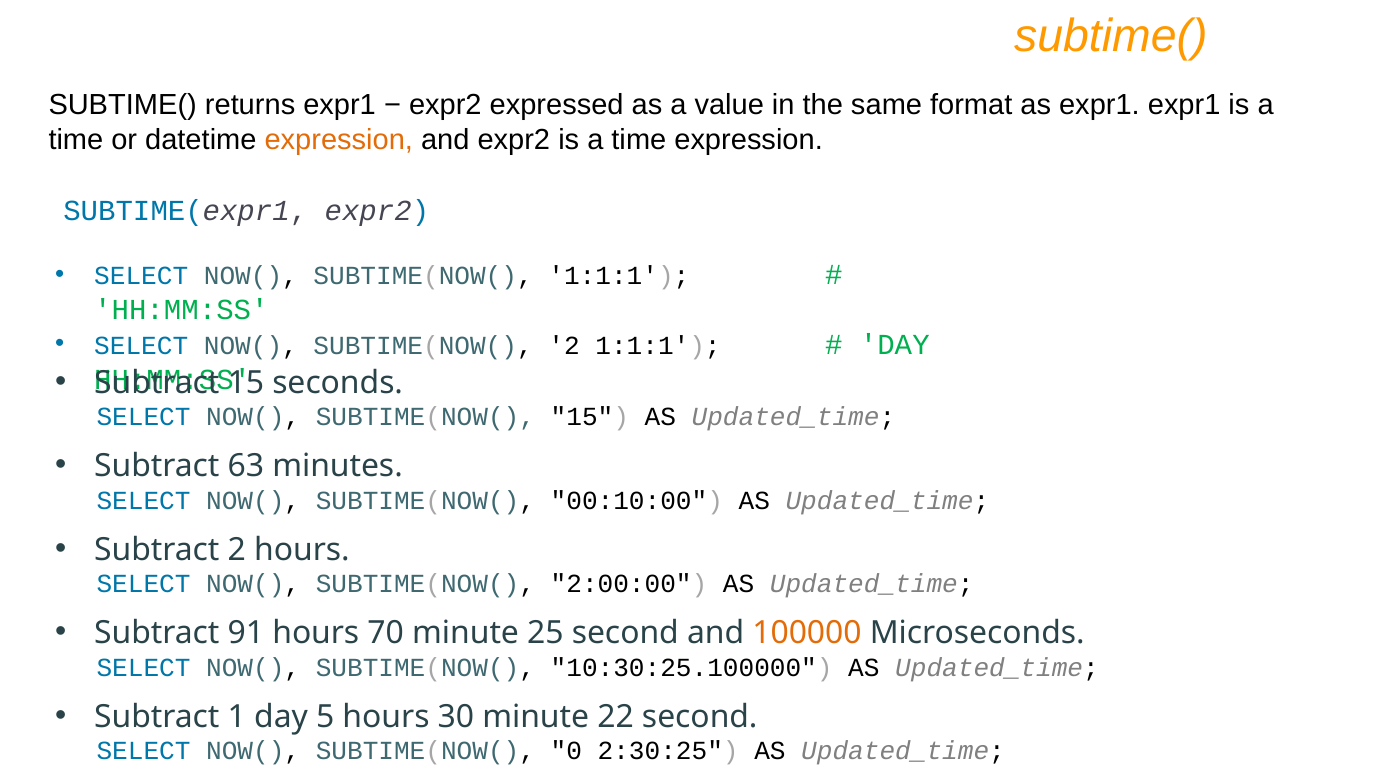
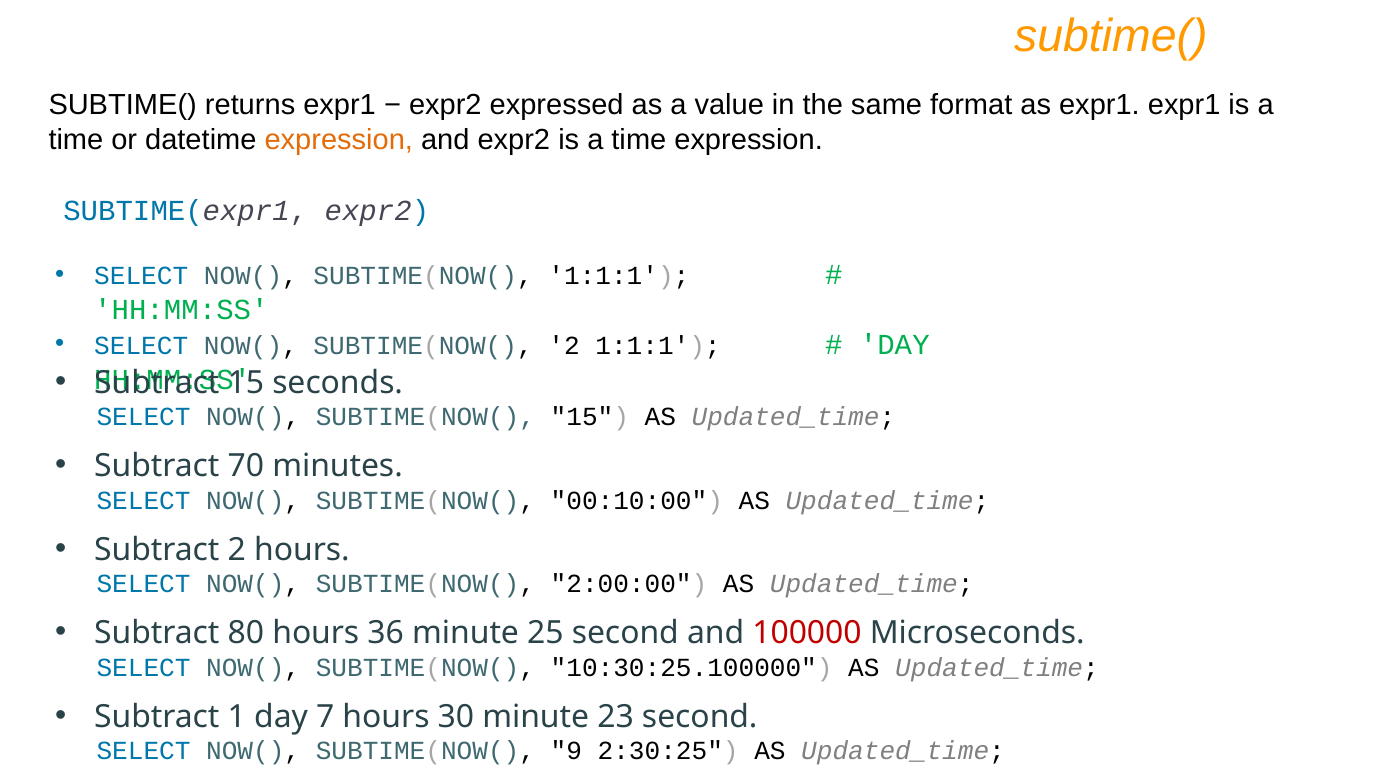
63: 63 -> 70 (246, 466)
91: 91 -> 80 (246, 633)
70: 70 -> 36 (386, 633)
100000 colour: orange -> red (807, 633)
5: 5 -> 7 (325, 717)
22: 22 -> 23 (616, 717)
0: 0 -> 9 (566, 751)
